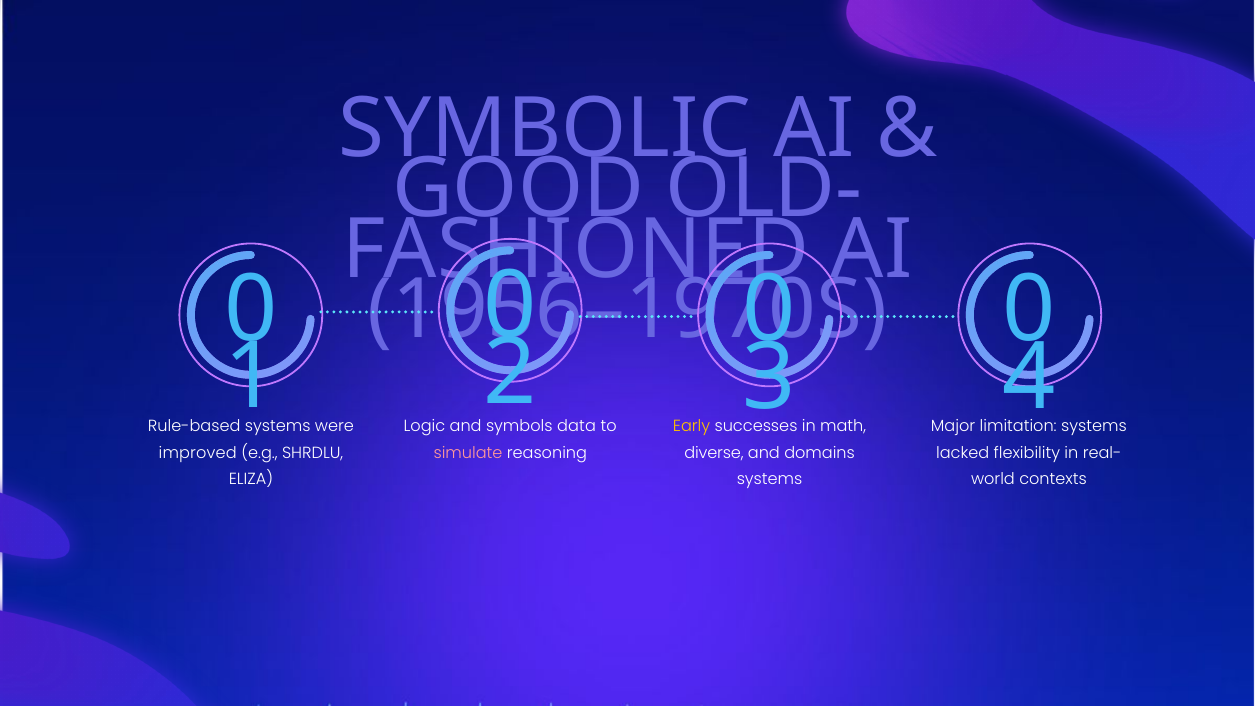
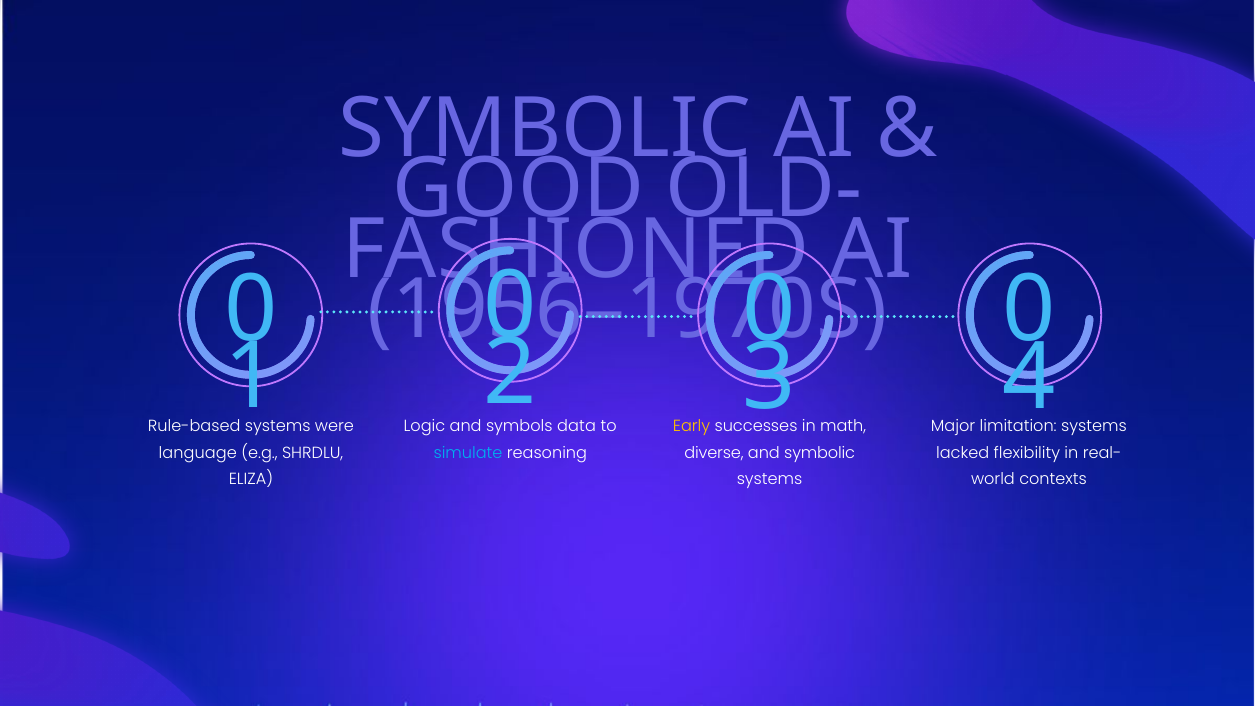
improved: improved -> language (198, 453)
simulate colour: pink -> light blue (468, 453)
and domains: domains -> symbolic (820, 453)
